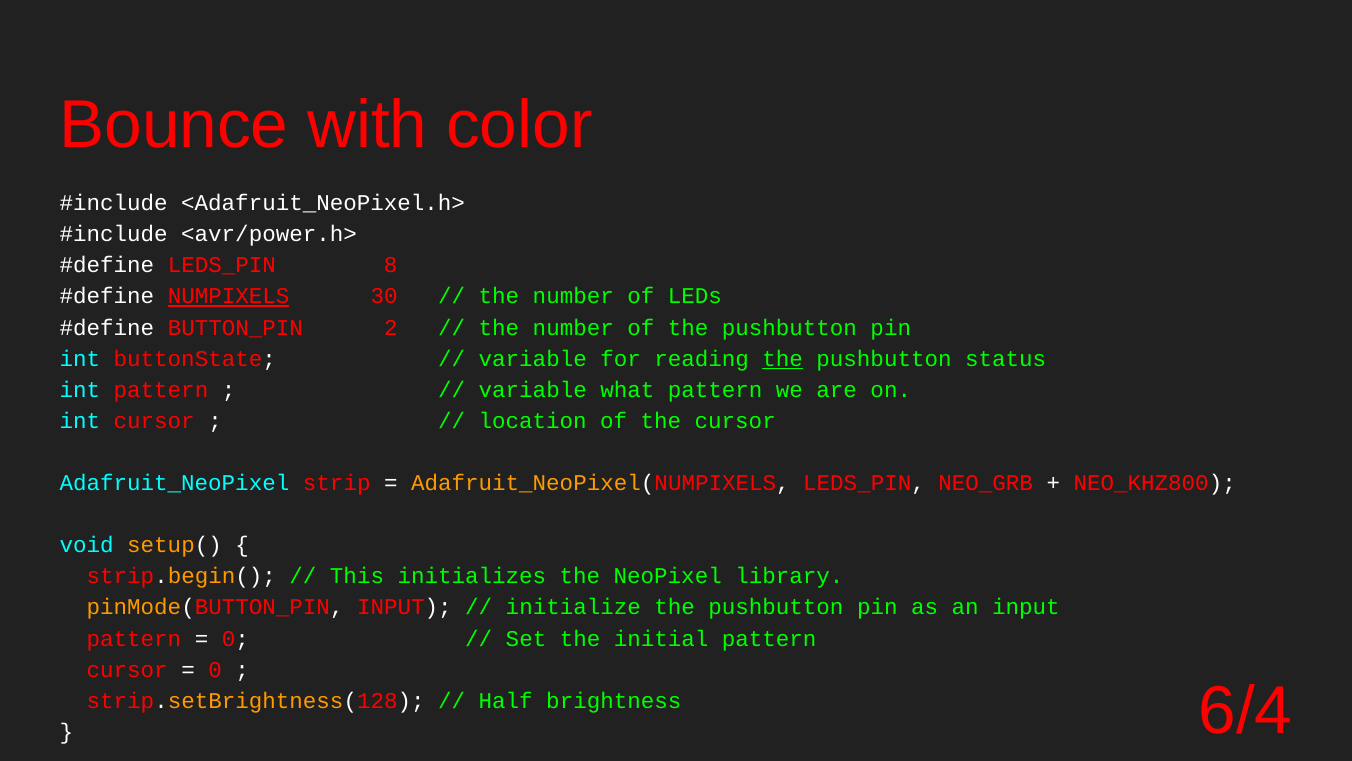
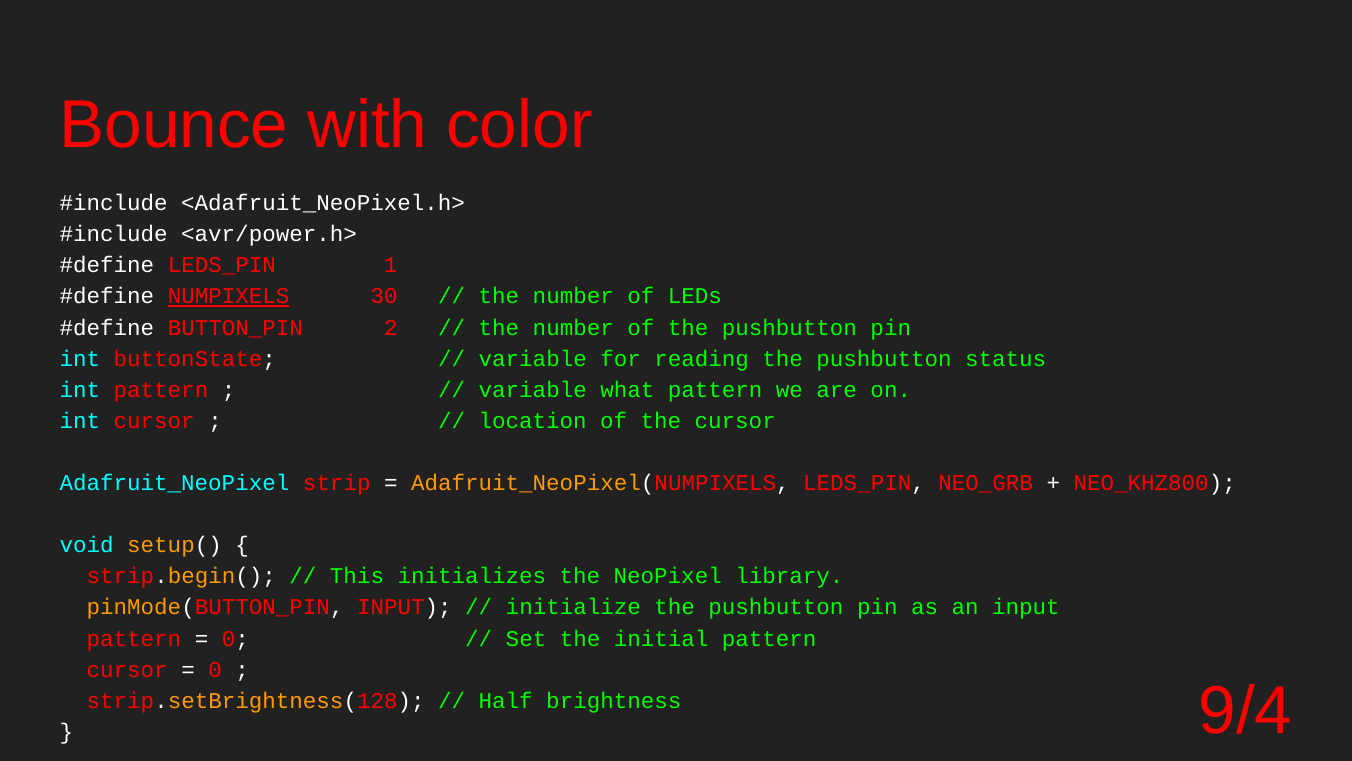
8: 8 -> 1 (391, 265)
the underline: present -> none (783, 358)
6/4: 6/4 -> 9/4 (1245, 711)
